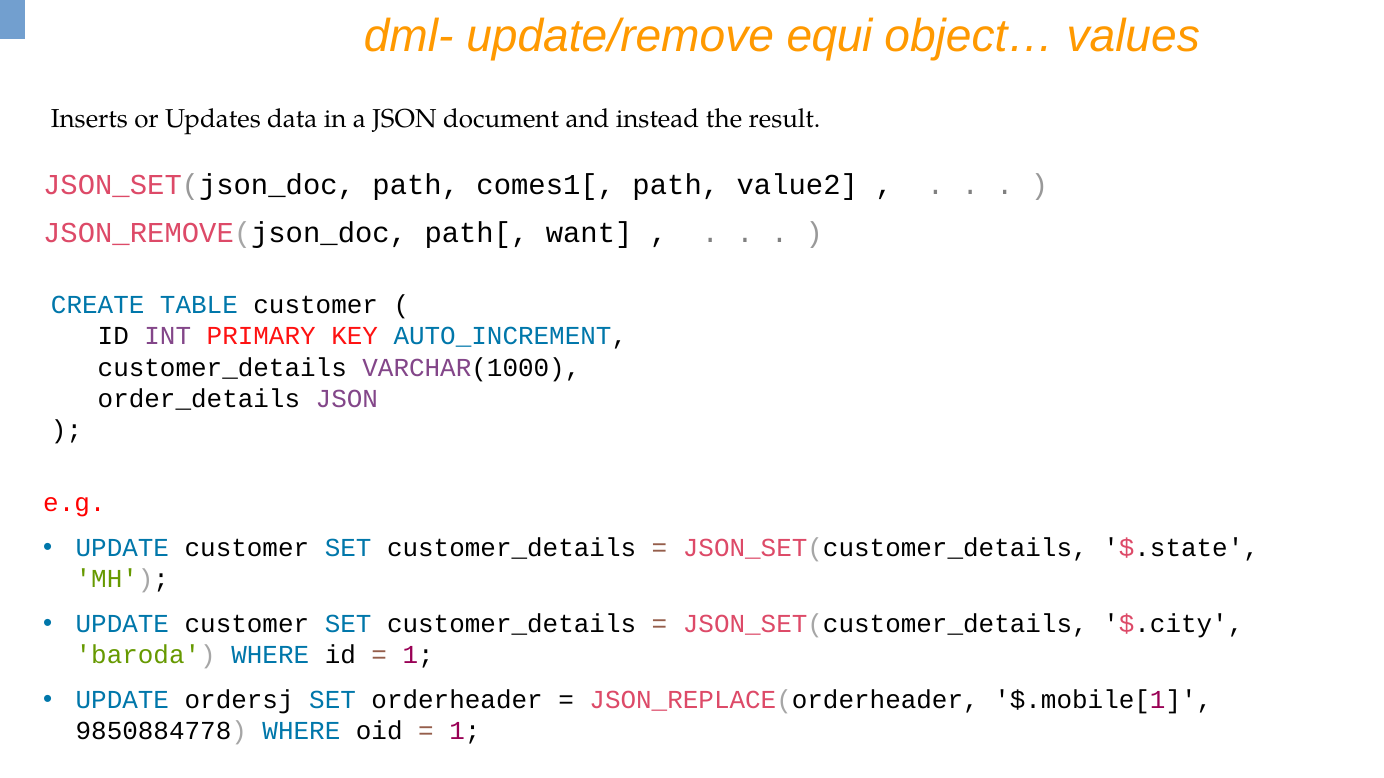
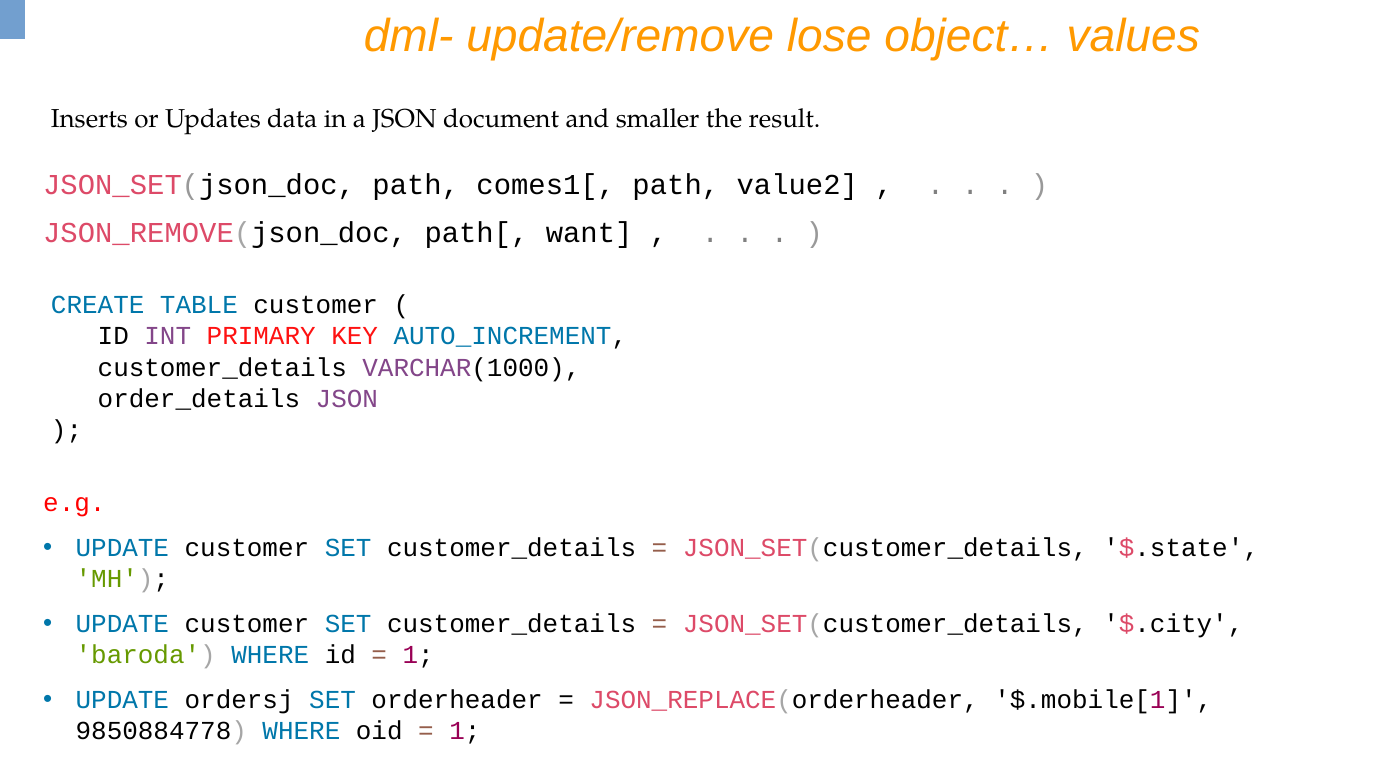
equi: equi -> lose (829, 36)
instead: instead -> smaller (658, 119)
